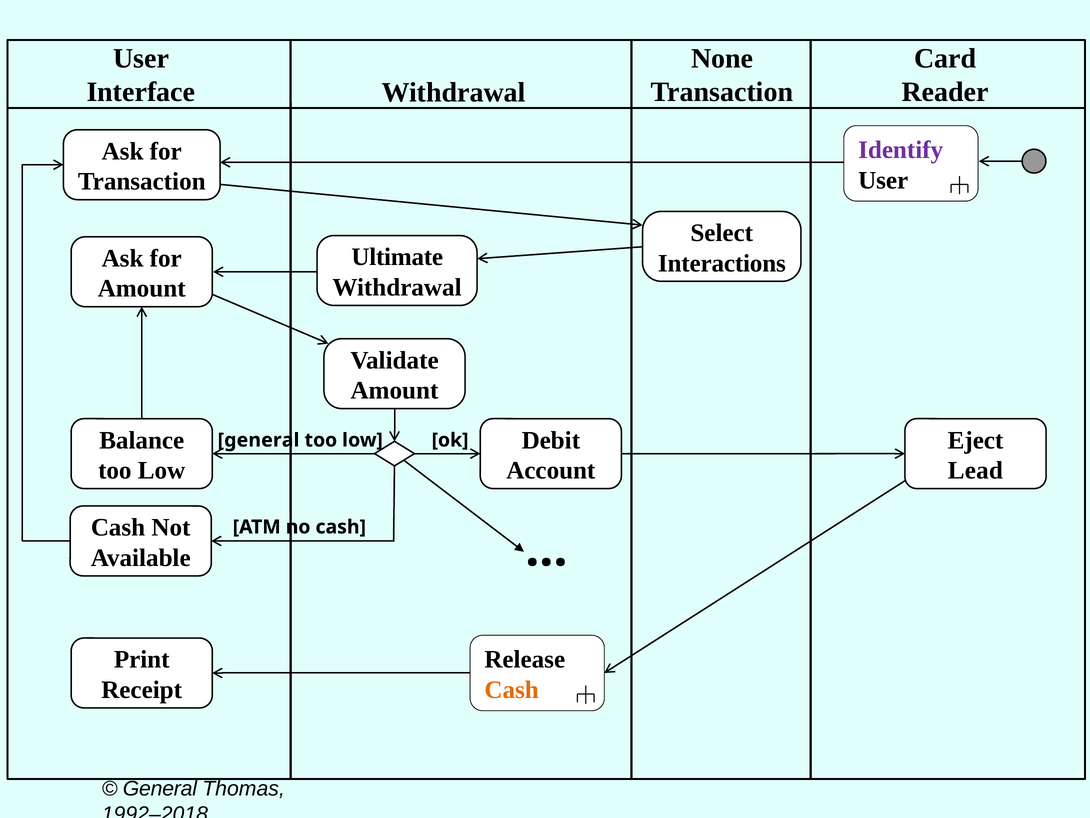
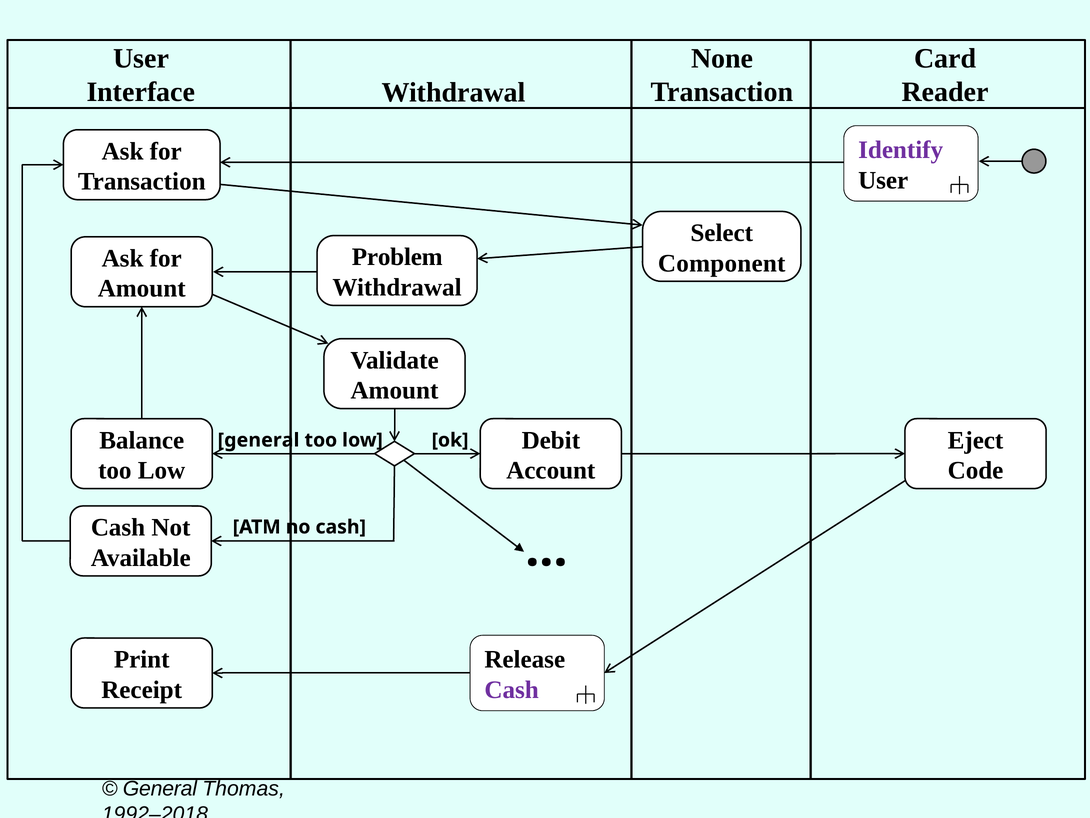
Ultimate: Ultimate -> Problem (397, 257)
Interactions: Interactions -> Component (722, 263)
Lead: Lead -> Code (976, 470)
Cash colour: orange -> purple (512, 689)
